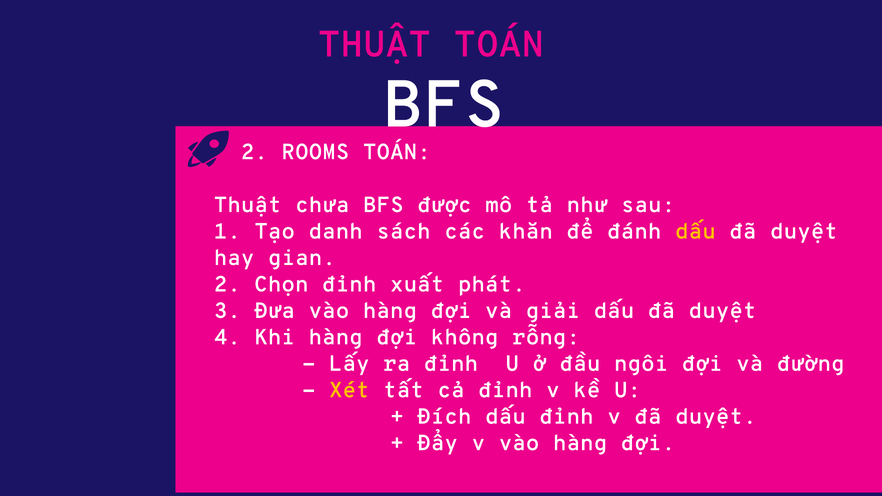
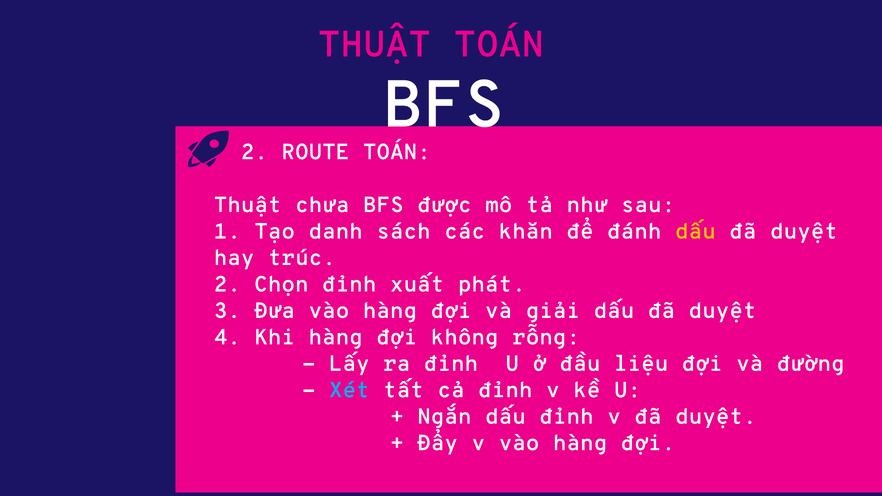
ROOMS: ROOMS -> ROUTE (315, 152)
gian: gian -> trúc (302, 258)
ngôi: ngôi -> liệu (641, 364)
Xét colour: yellow -> light blue (349, 390)
Đích: Đích -> Ngắn (444, 417)
